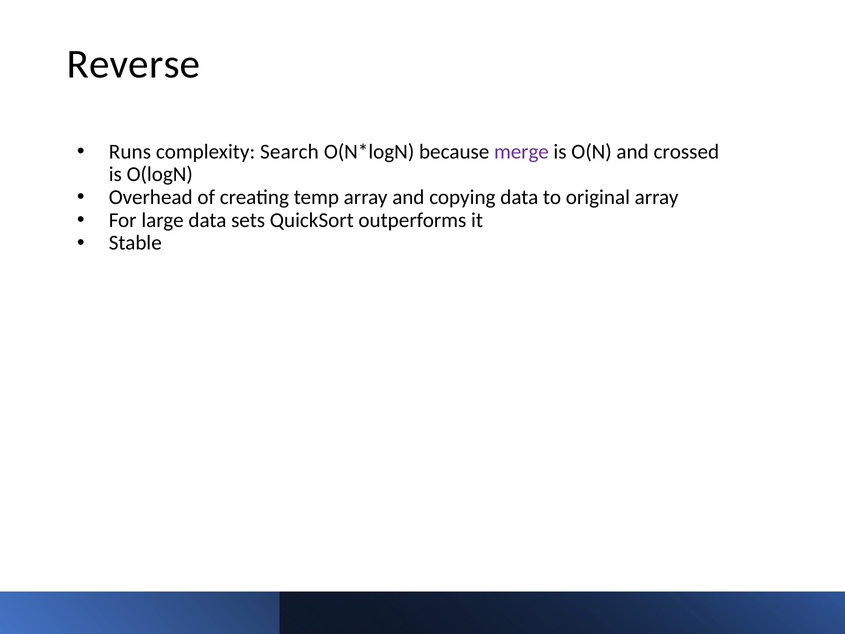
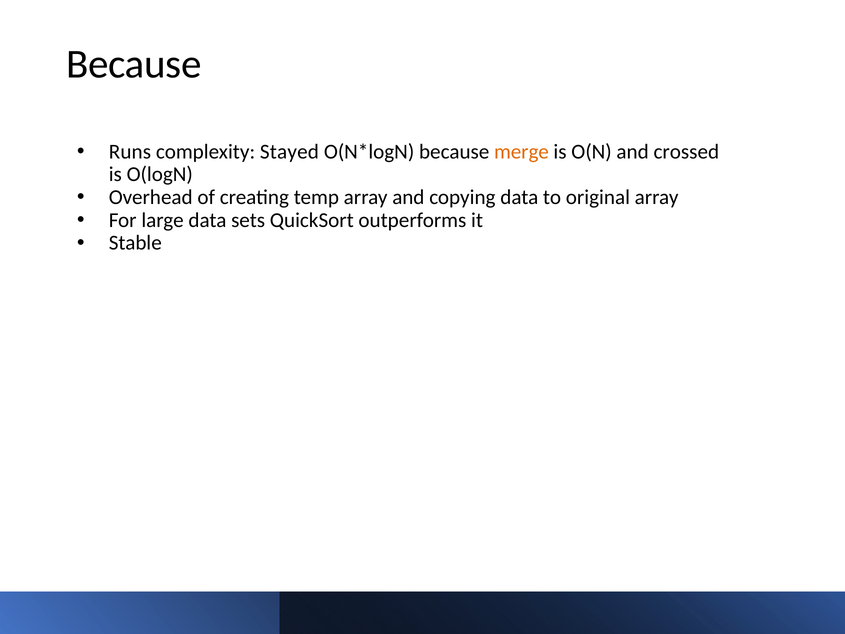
Reverse: Reverse -> Because (134, 64)
Search: Search -> Stayed (289, 152)
merge colour: purple -> orange (521, 152)
